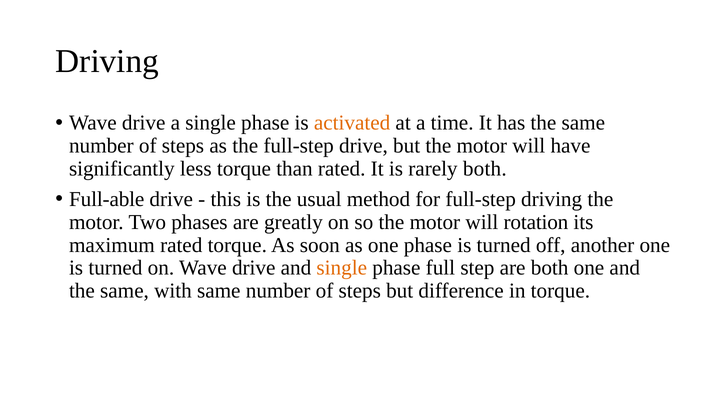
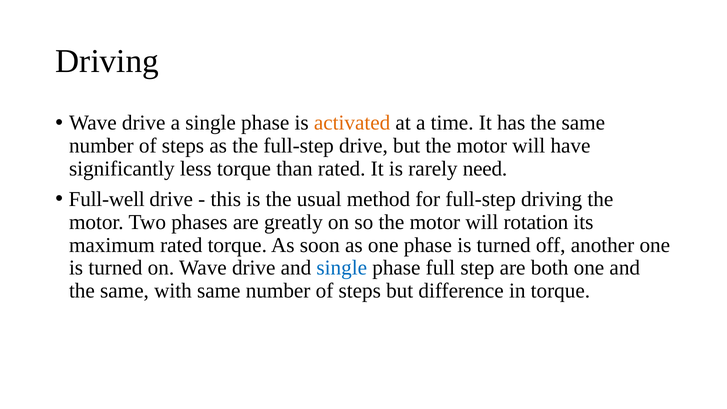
rarely both: both -> need (485, 169)
Full-able: Full-able -> Full-well (107, 199)
single colour: orange -> blue (342, 268)
